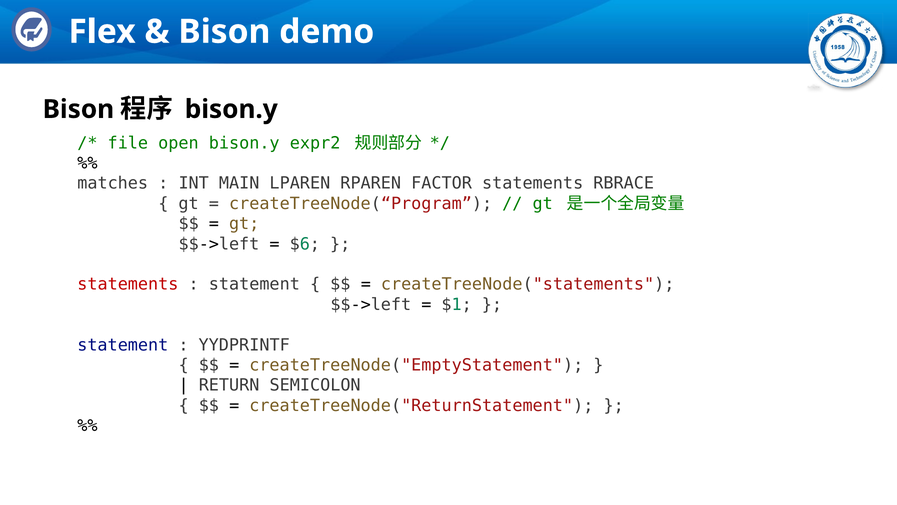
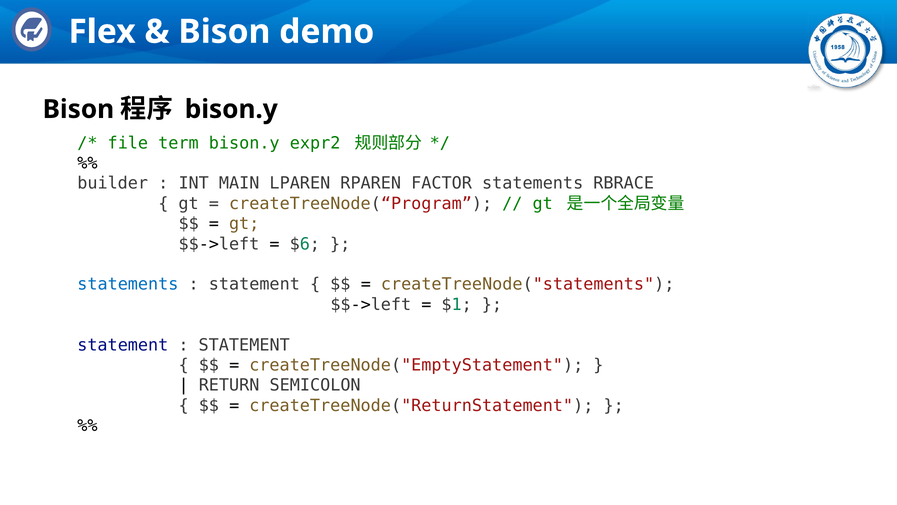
open: open -> term (178, 143)
matches: matches -> builder (113, 183)
statements colour: red -> blue (128, 284)
YYDPRINTF: YYDPRINTF -> STATEMENT (244, 345)
